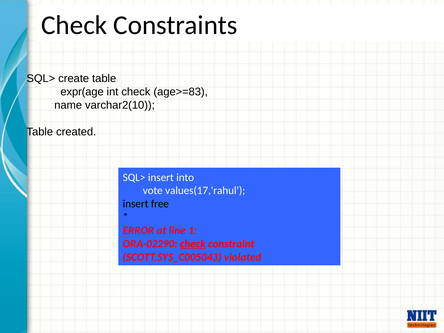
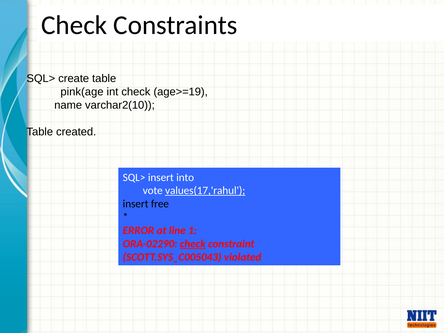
expr(age: expr(age -> pink(age (82, 92)
age>=83: age>=83 -> age>=19 (181, 92)
values(17,'rahul underline: none -> present (205, 191)
